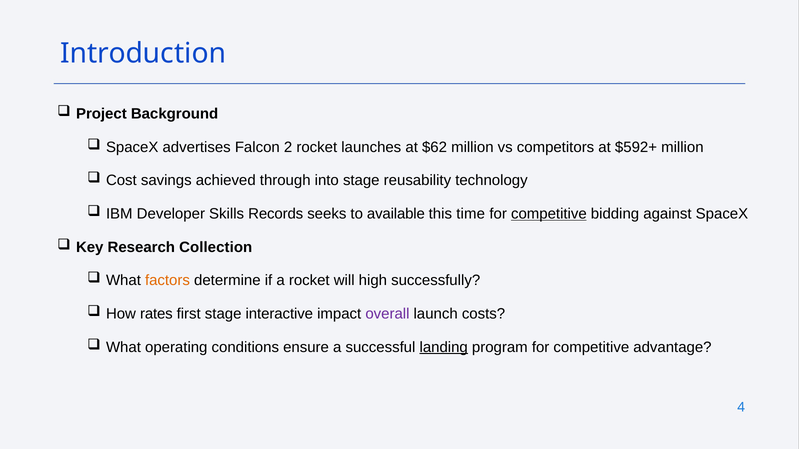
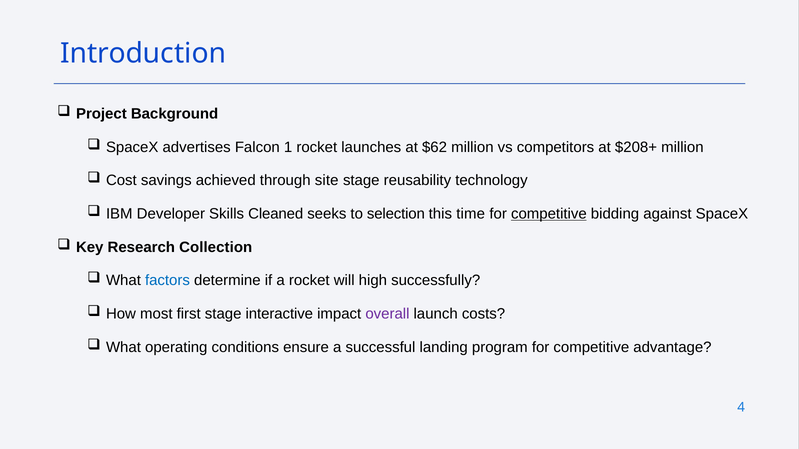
2: 2 -> 1 (288, 147)
$592+: $592+ -> $208+ (636, 147)
into: into -> site (327, 181)
Records: Records -> Cleaned (276, 214)
available: available -> selection (396, 214)
factors colour: orange -> blue (167, 281)
rates: rates -> most (156, 314)
landing underline: present -> none (444, 347)
